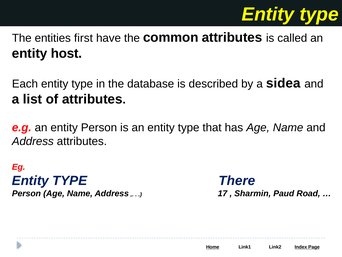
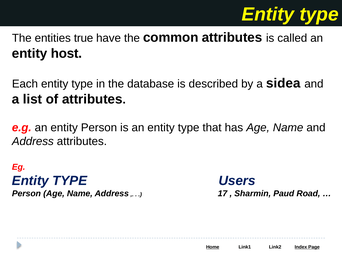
first: first -> true (84, 38)
There: There -> Users (237, 180)
